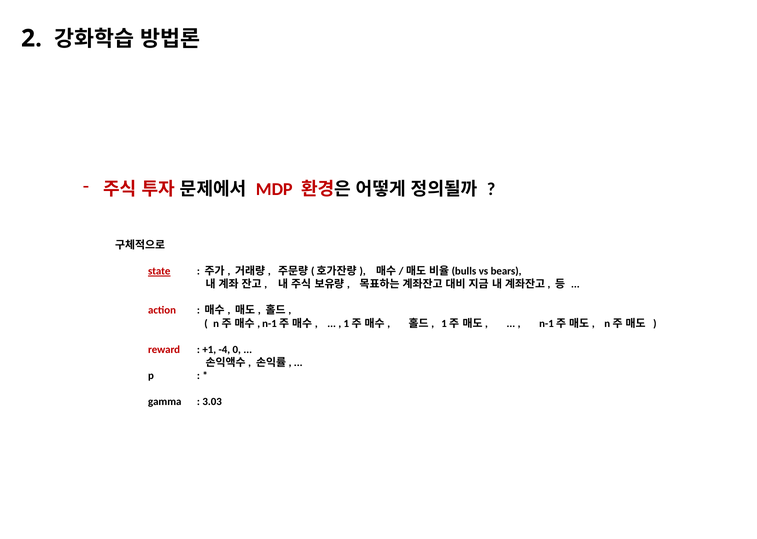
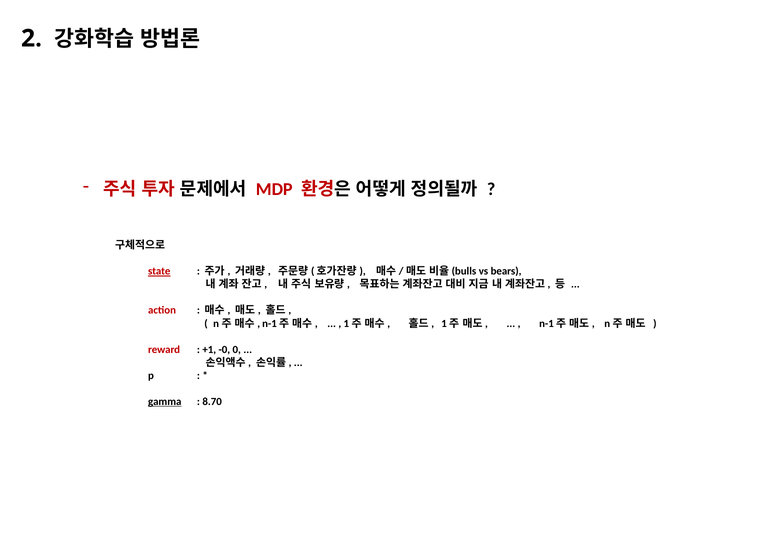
-4: -4 -> -0 (224, 349)
gamma underline: none -> present (165, 402)
3.03: 3.03 -> 8.70 (212, 402)
